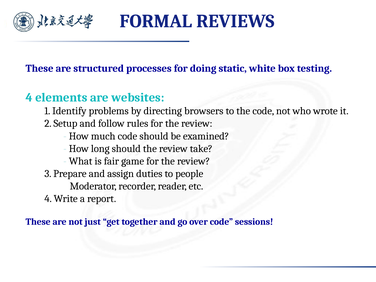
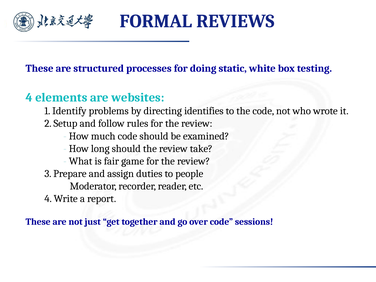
browsers: browsers -> identifies (204, 111)
